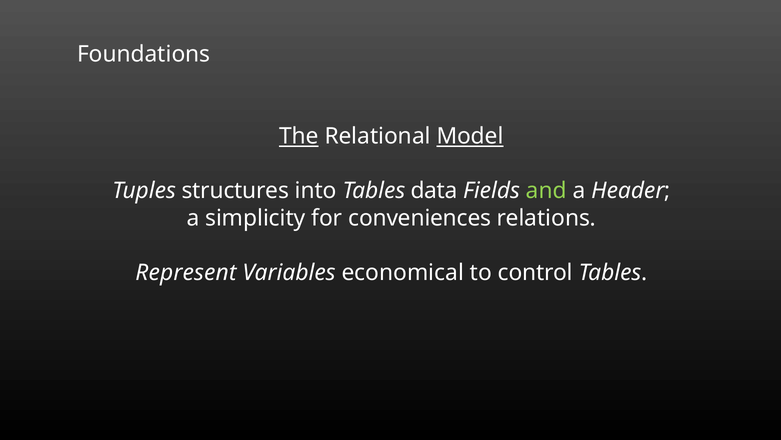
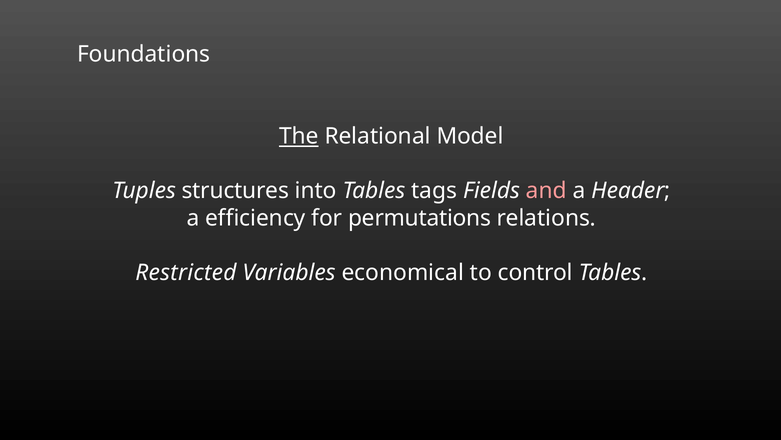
Model underline: present -> none (470, 136)
data: data -> tags (434, 191)
and colour: light green -> pink (546, 191)
simplicity: simplicity -> efficiency (255, 218)
conveniences: conveniences -> permutations (420, 218)
Represent: Represent -> Restricted (186, 272)
